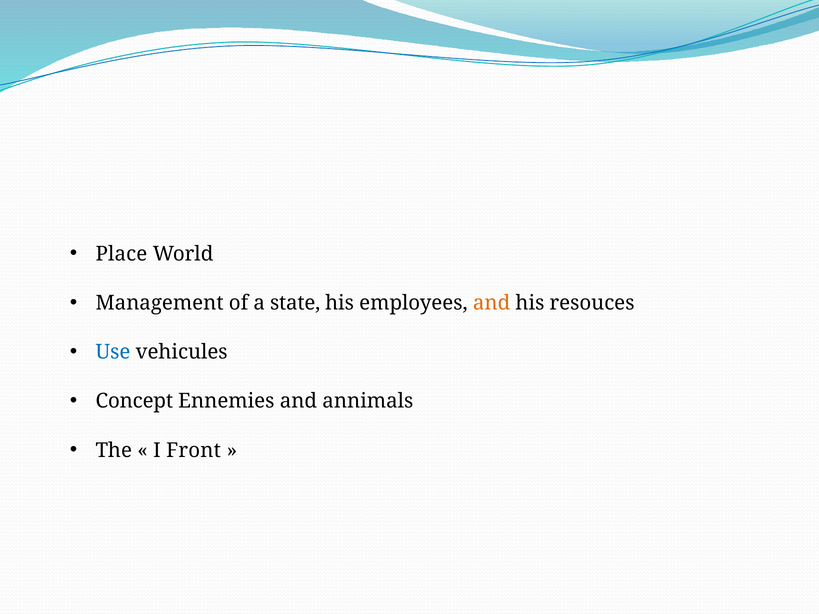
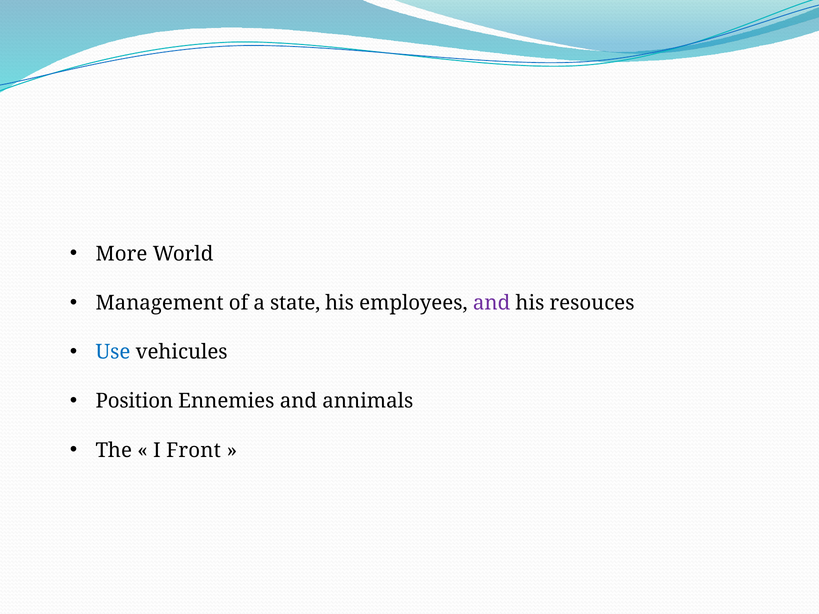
Place: Place -> More (121, 254)
and colour: orange -> purple (492, 303)
Concept: Concept -> Position (134, 401)
